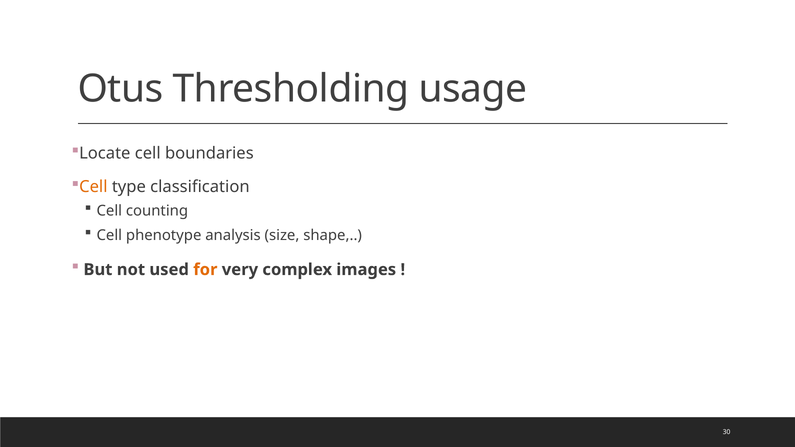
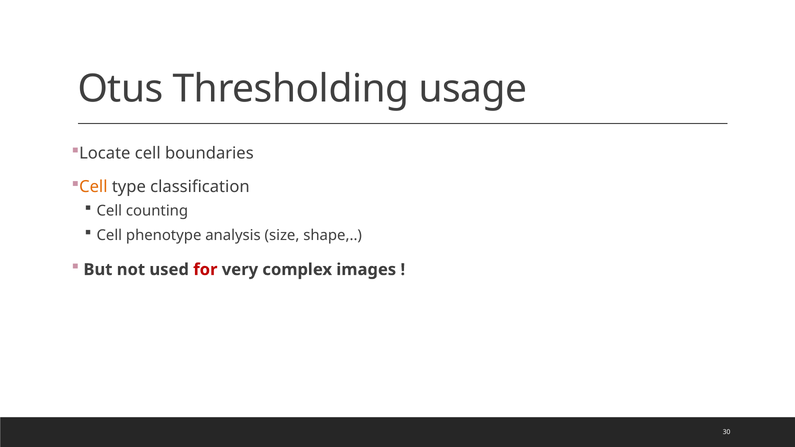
for colour: orange -> red (205, 270)
